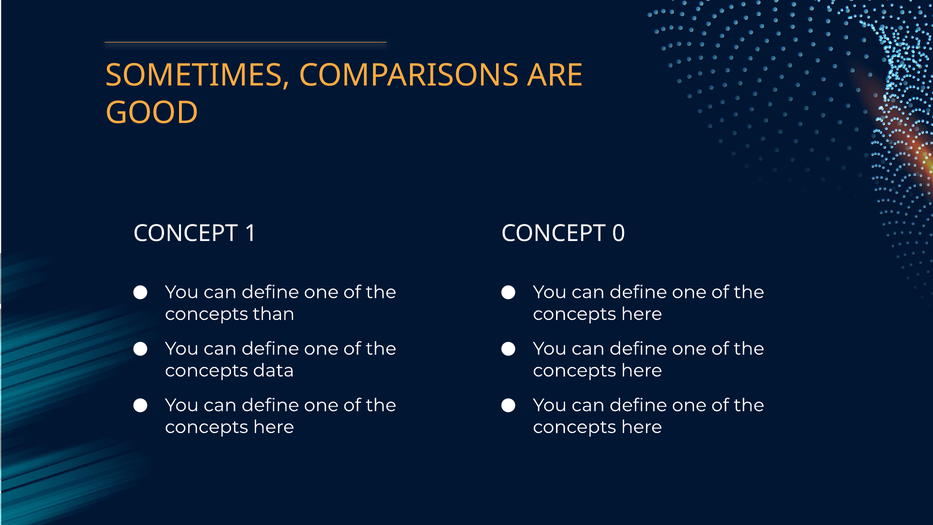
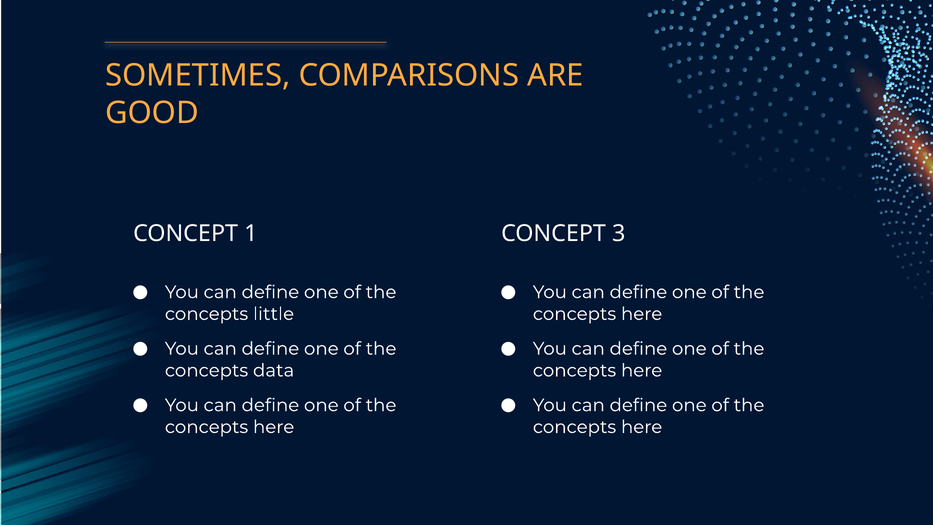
0: 0 -> 3 (619, 234)
than: than -> little (274, 314)
